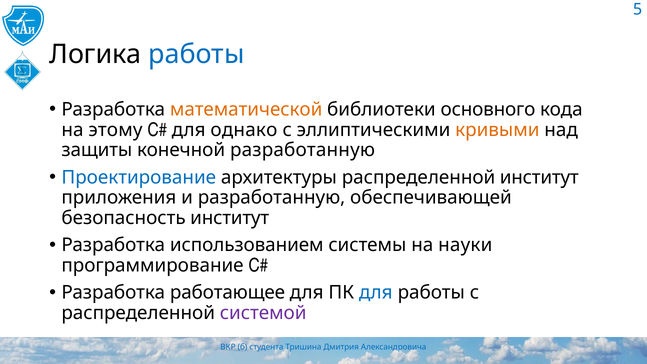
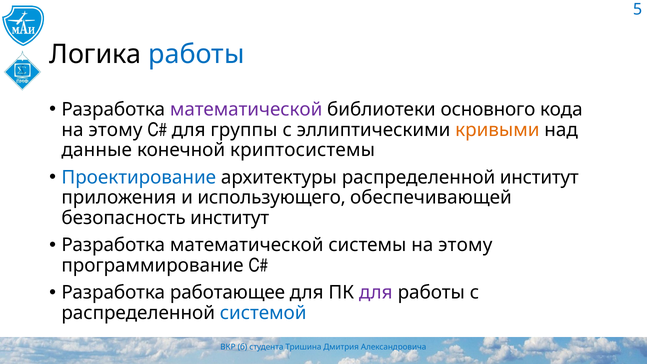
математической colour: orange -> purple (246, 109)
однако: однако -> группы (244, 130)
защиты: защиты -> данные (97, 150)
конечной разработанную: разработанную -> криптосистемы (303, 150)
и разработанную: разработанную -> использующего (272, 198)
использованием: использованием -> математической (247, 245)
системы на науки: науки -> этому (465, 245)
для colour: blue -> purple (376, 293)
системой colour: purple -> blue (263, 313)
